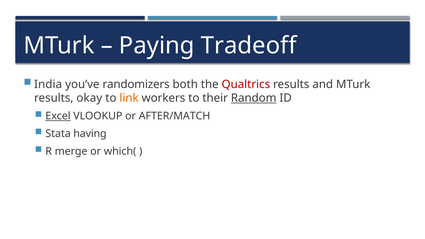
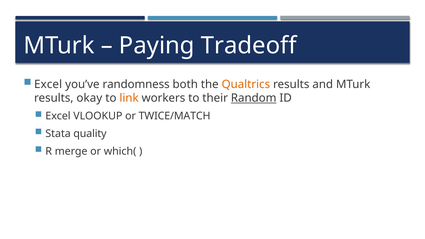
India: India -> Excel (48, 84)
randomizers: randomizers -> randomness (136, 84)
Qualtrics colour: red -> orange (246, 84)
Excel underline: present -> none (58, 116)
AFTER/MATCH: AFTER/MATCH -> TWICE/MATCH (175, 116)
having: having -> quality (90, 134)
